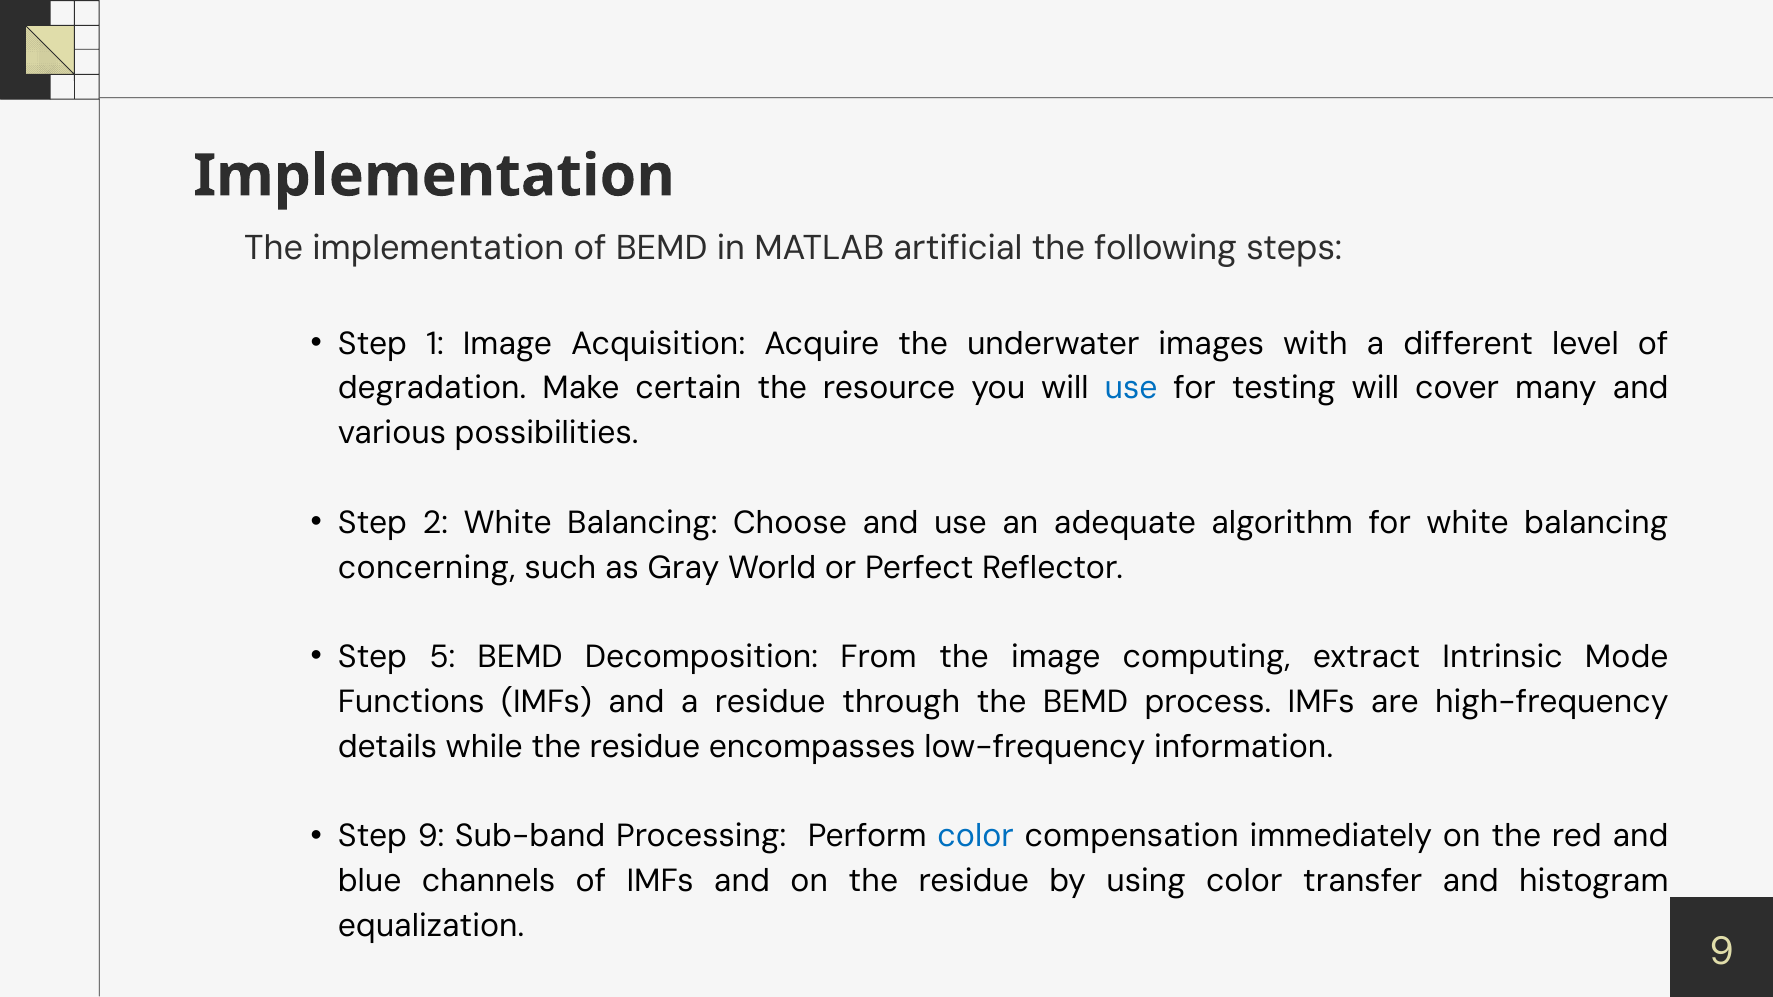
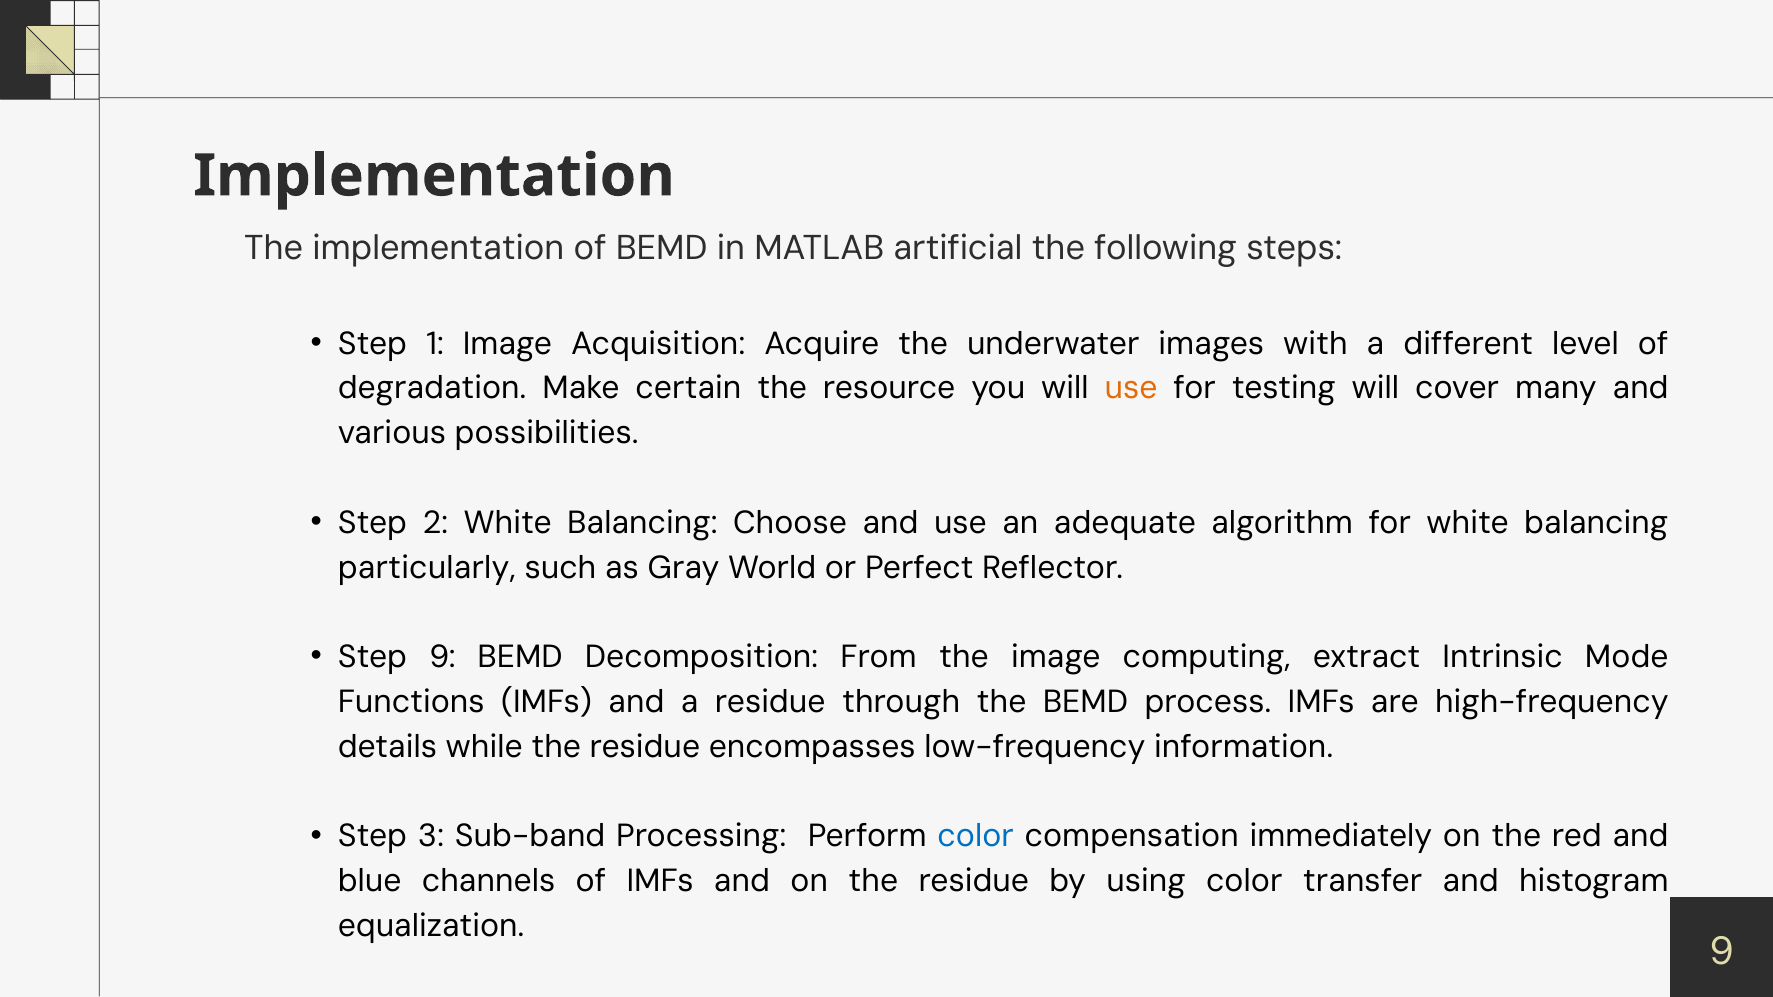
use colour: blue -> orange (1131, 388)
concerning: concerning -> particularly (427, 568)
Step 5: 5 -> 9 (442, 657)
Step 9: 9 -> 3 (431, 837)
